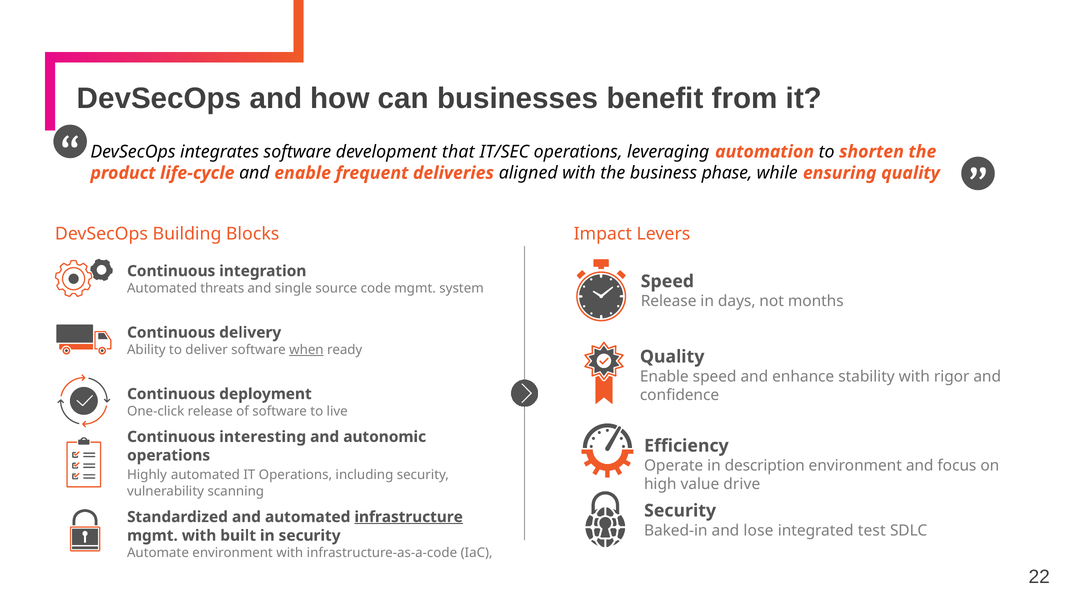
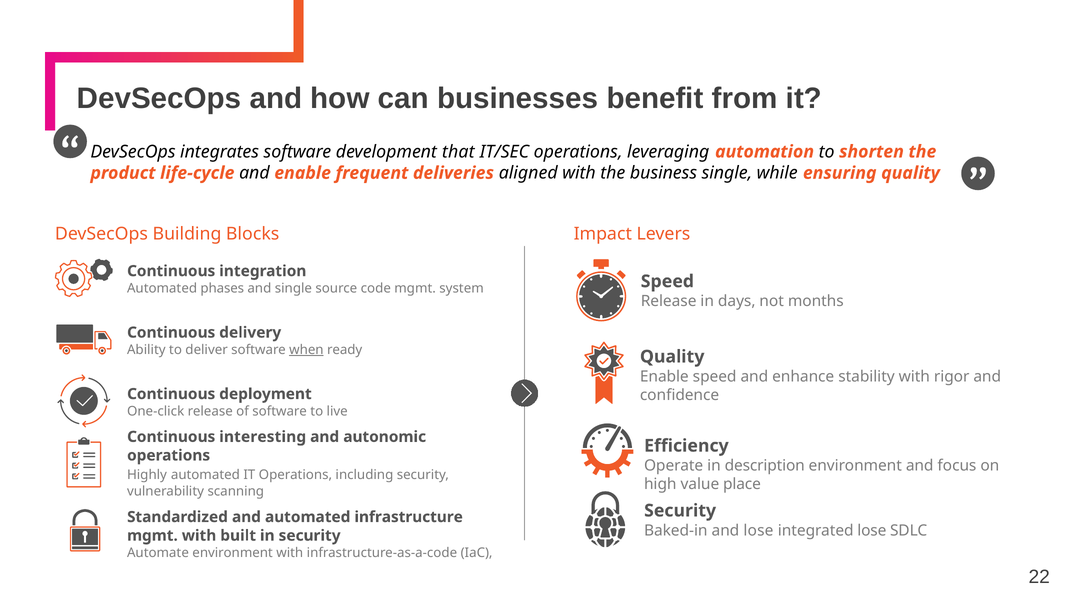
business phase: phase -> single (727, 173)
threats: threats -> phases (222, 288)
drive: drive -> place (742, 484)
infrastructure underline: present -> none (409, 517)
integrated test: test -> lose (872, 531)
